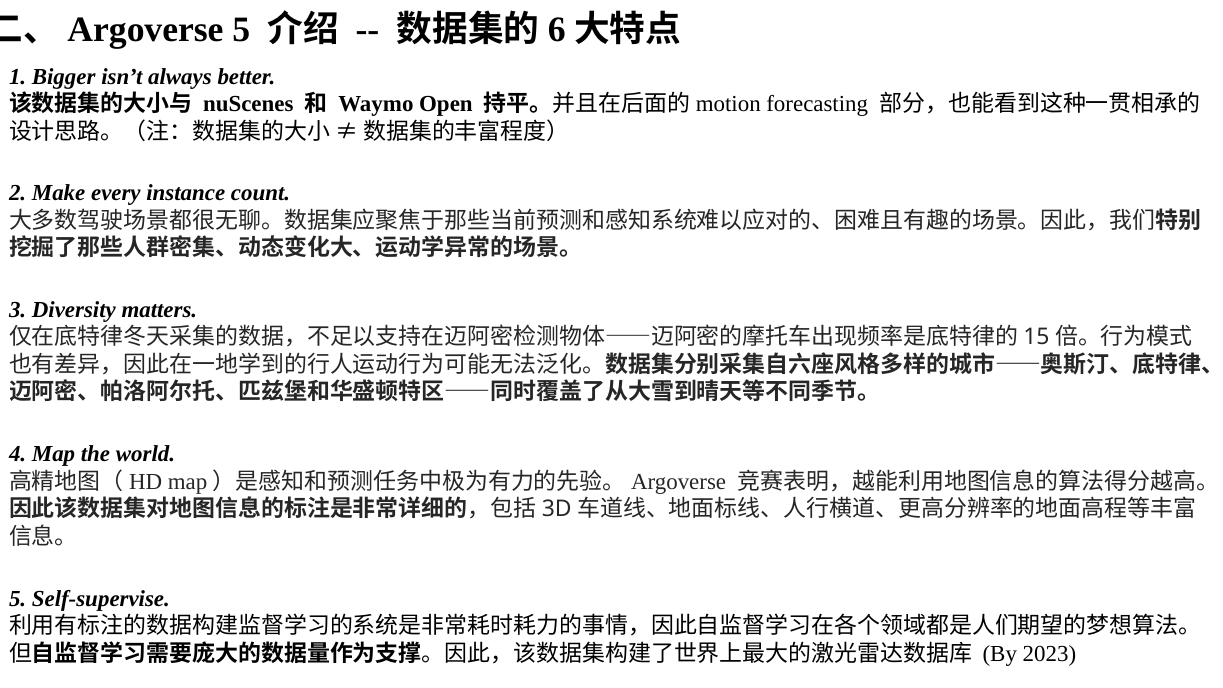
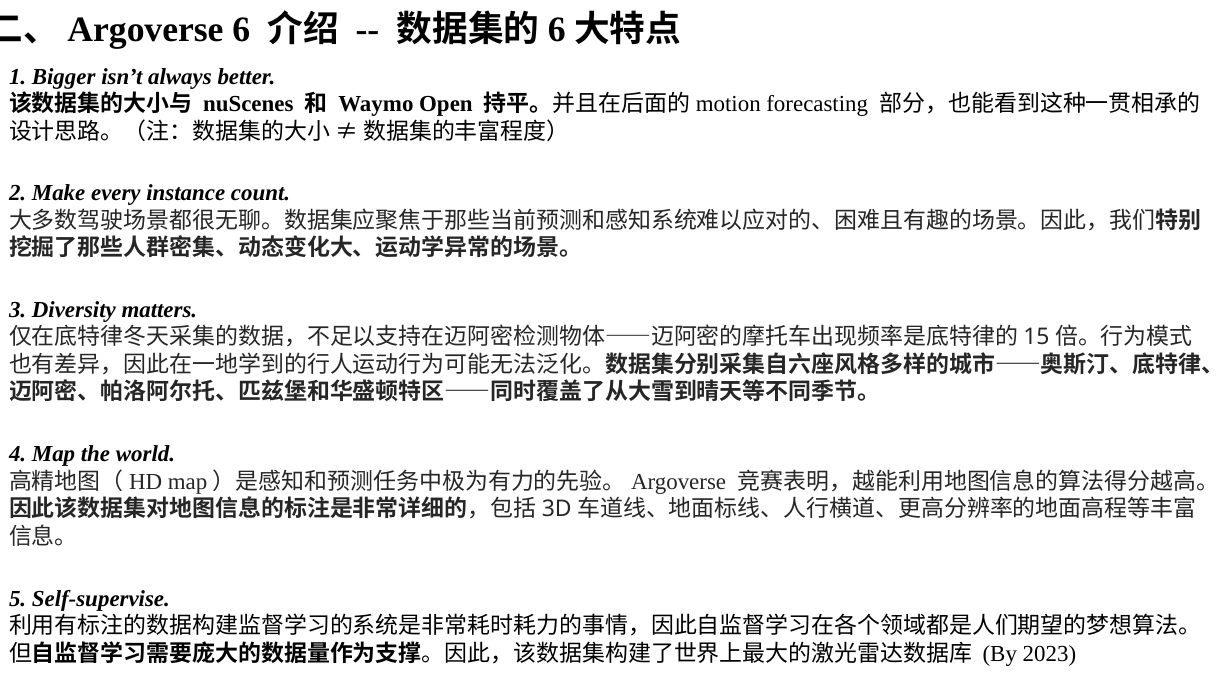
5: 5 -> 6 (241, 30)
